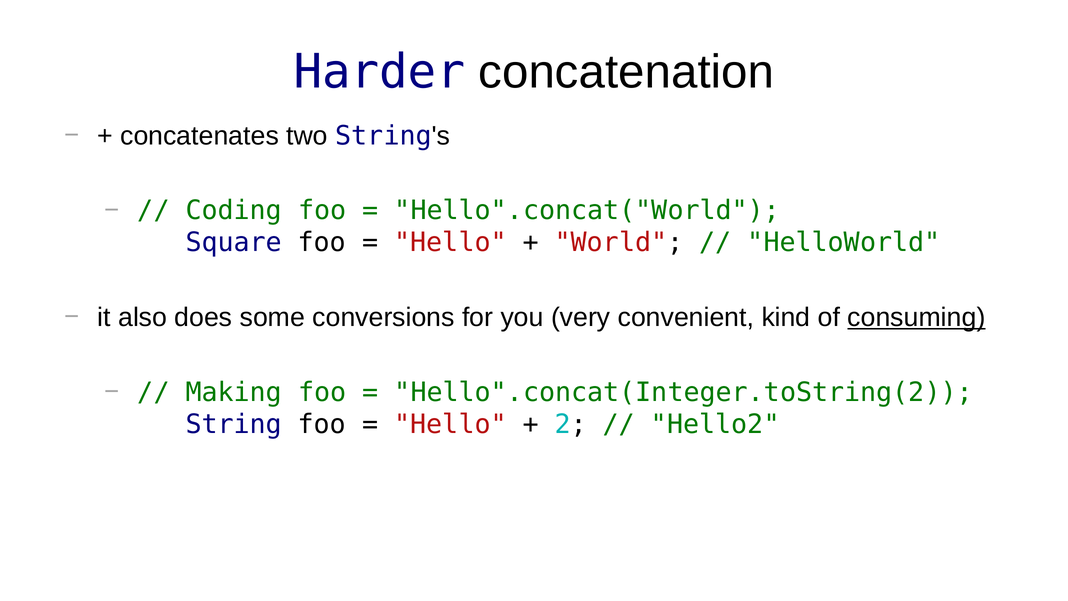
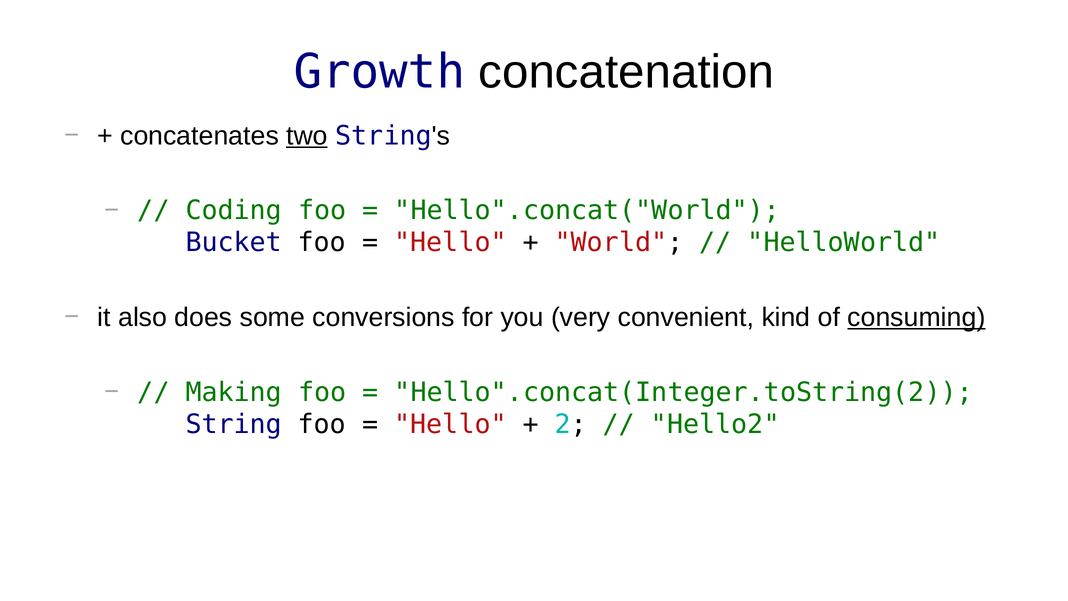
Harder: Harder -> Growth (379, 72)
two underline: none -> present (307, 136)
Square: Square -> Bucket (234, 243)
